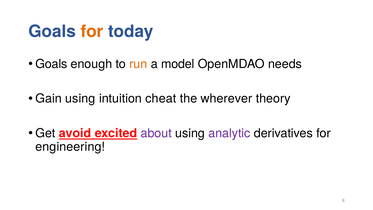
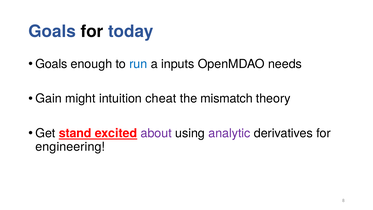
for colour: orange -> black (92, 31)
run colour: orange -> blue (138, 64)
model: model -> inputs (178, 64)
Gain using: using -> might (80, 99)
wherever: wherever -> mismatch (227, 99)
avoid: avoid -> stand (75, 133)
